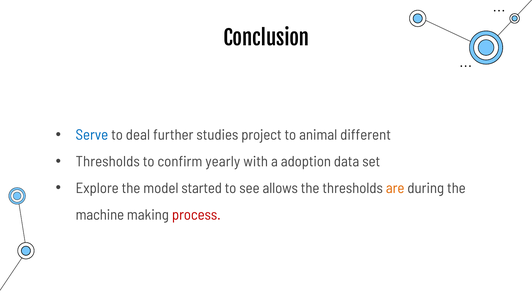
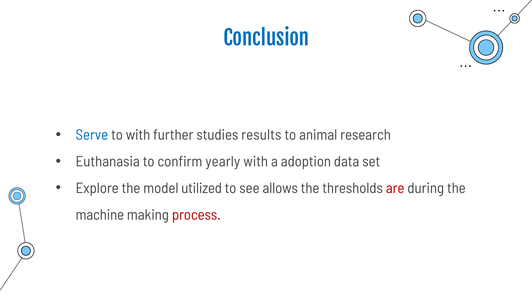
Conclusion colour: black -> blue (266, 39)
to deal: deal -> with (138, 135)
project: project -> results (261, 135)
different: different -> research (366, 135)
Thresholds: Thresholds -> Euthanasia (108, 162)
started: started -> utilized (202, 188)
are colour: orange -> red (395, 188)
